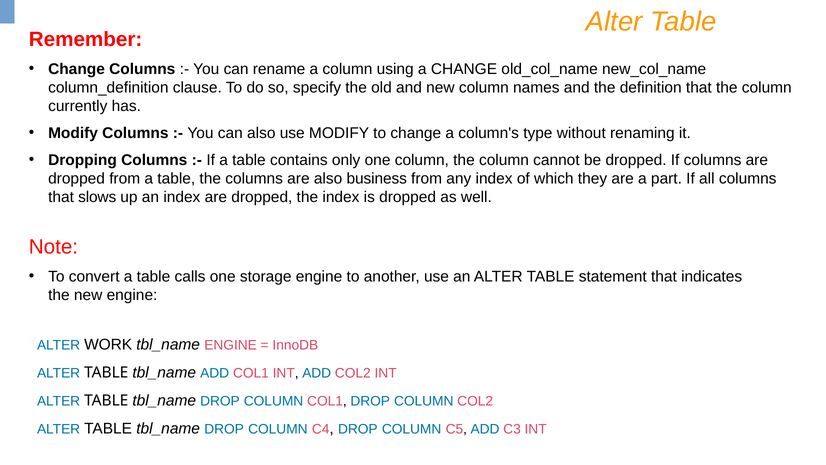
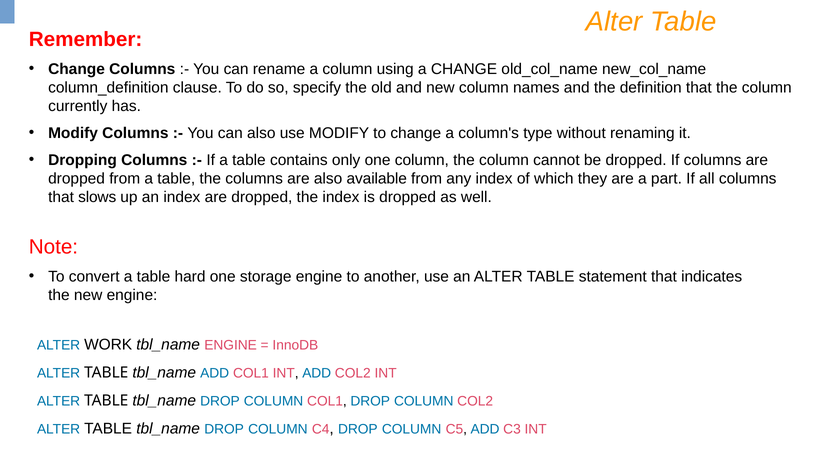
business: business -> available (377, 178)
calls: calls -> hard (190, 276)
